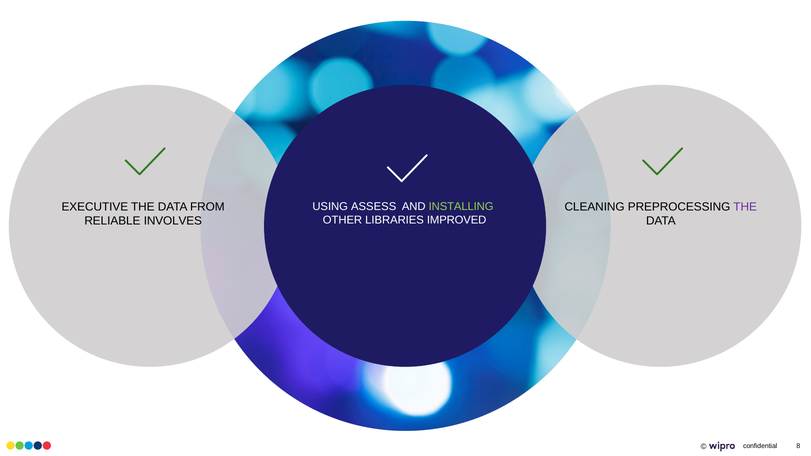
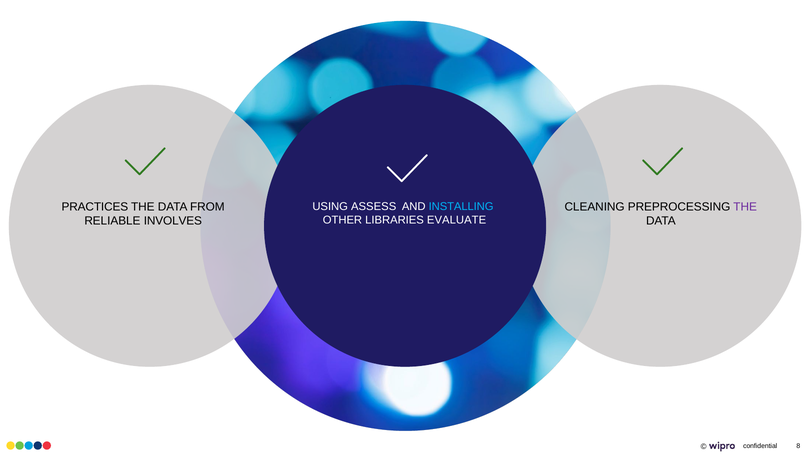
INSTALLING colour: light green -> light blue (461, 206)
EXECUTIVE: EXECUTIVE -> PRACTICES (95, 207)
IMPROVED: IMPROVED -> EVALUATE (457, 220)
